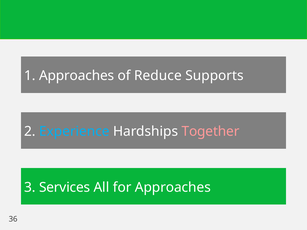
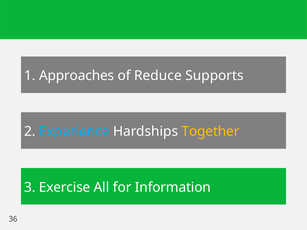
Together colour: pink -> yellow (211, 132)
Services: Services -> Exercise (65, 187)
for Approaches: Approaches -> Information (173, 187)
